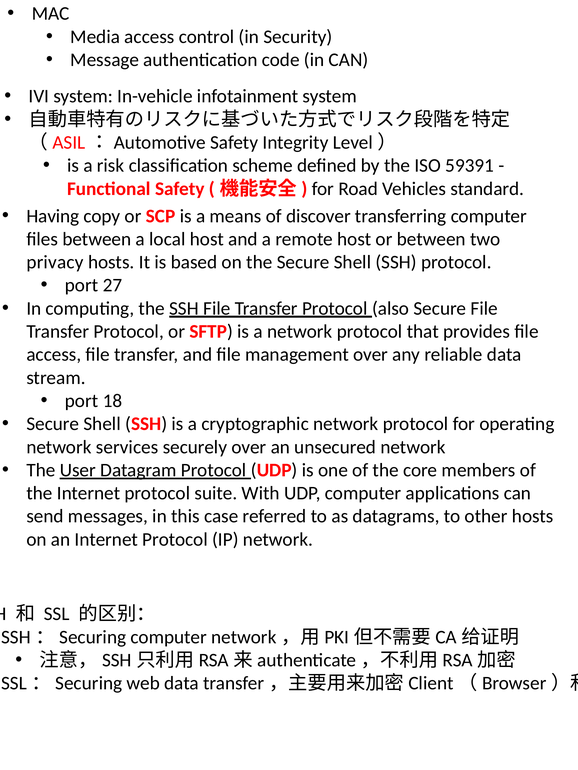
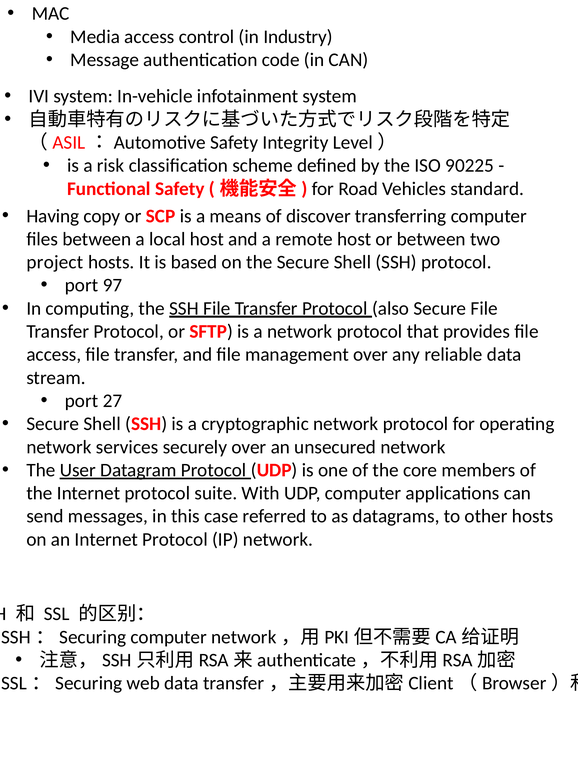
Security: Security -> Industry (298, 37)
59391: 59391 -> 90225 (470, 166)
privacy: privacy -> project (55, 262)
27: 27 -> 97 (112, 286)
18: 18 -> 27 (112, 401)
